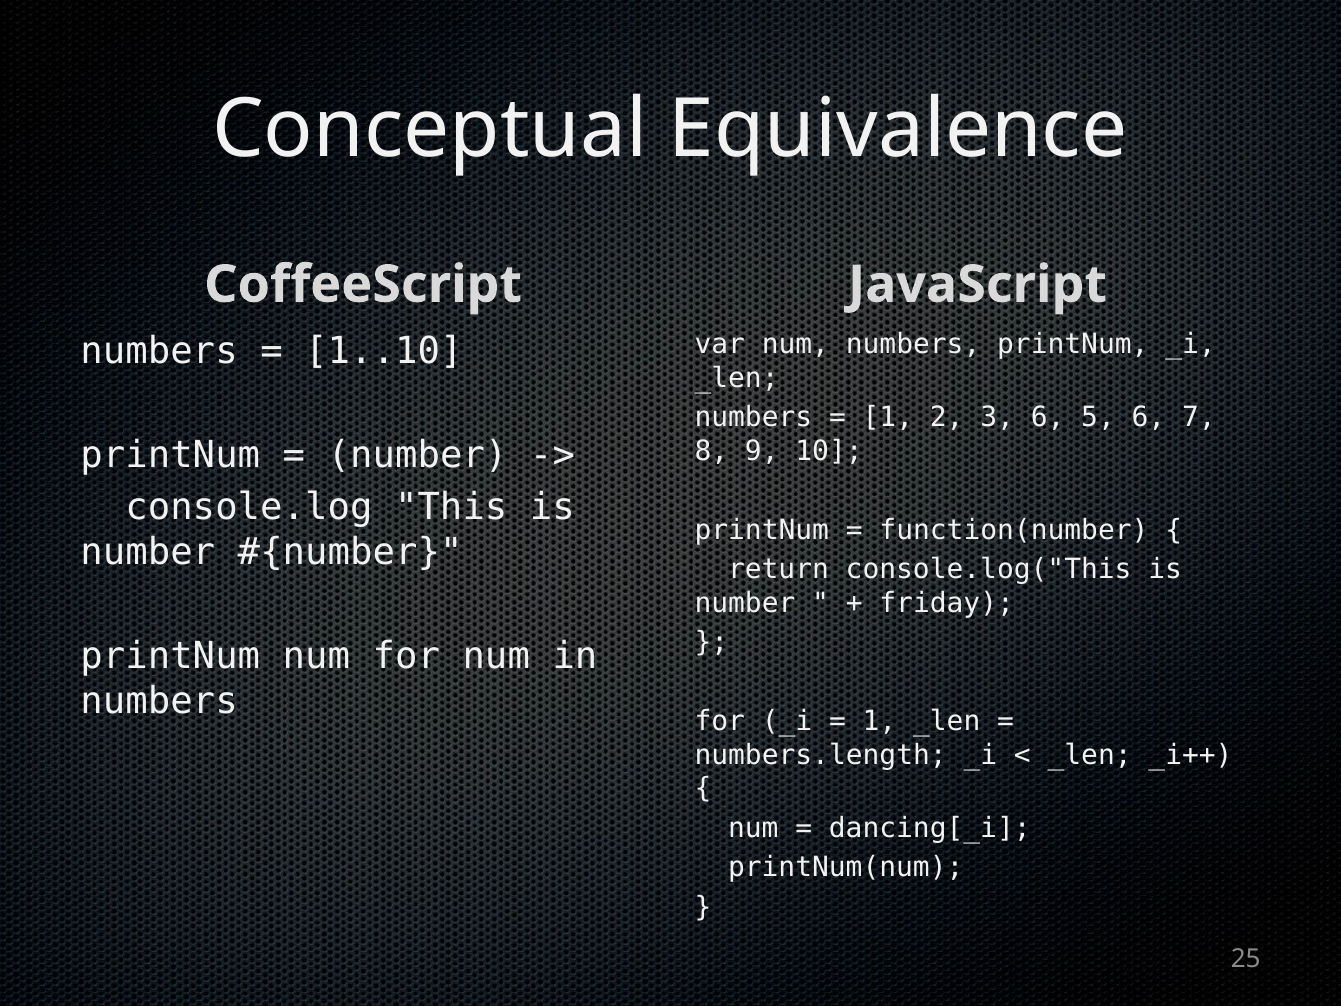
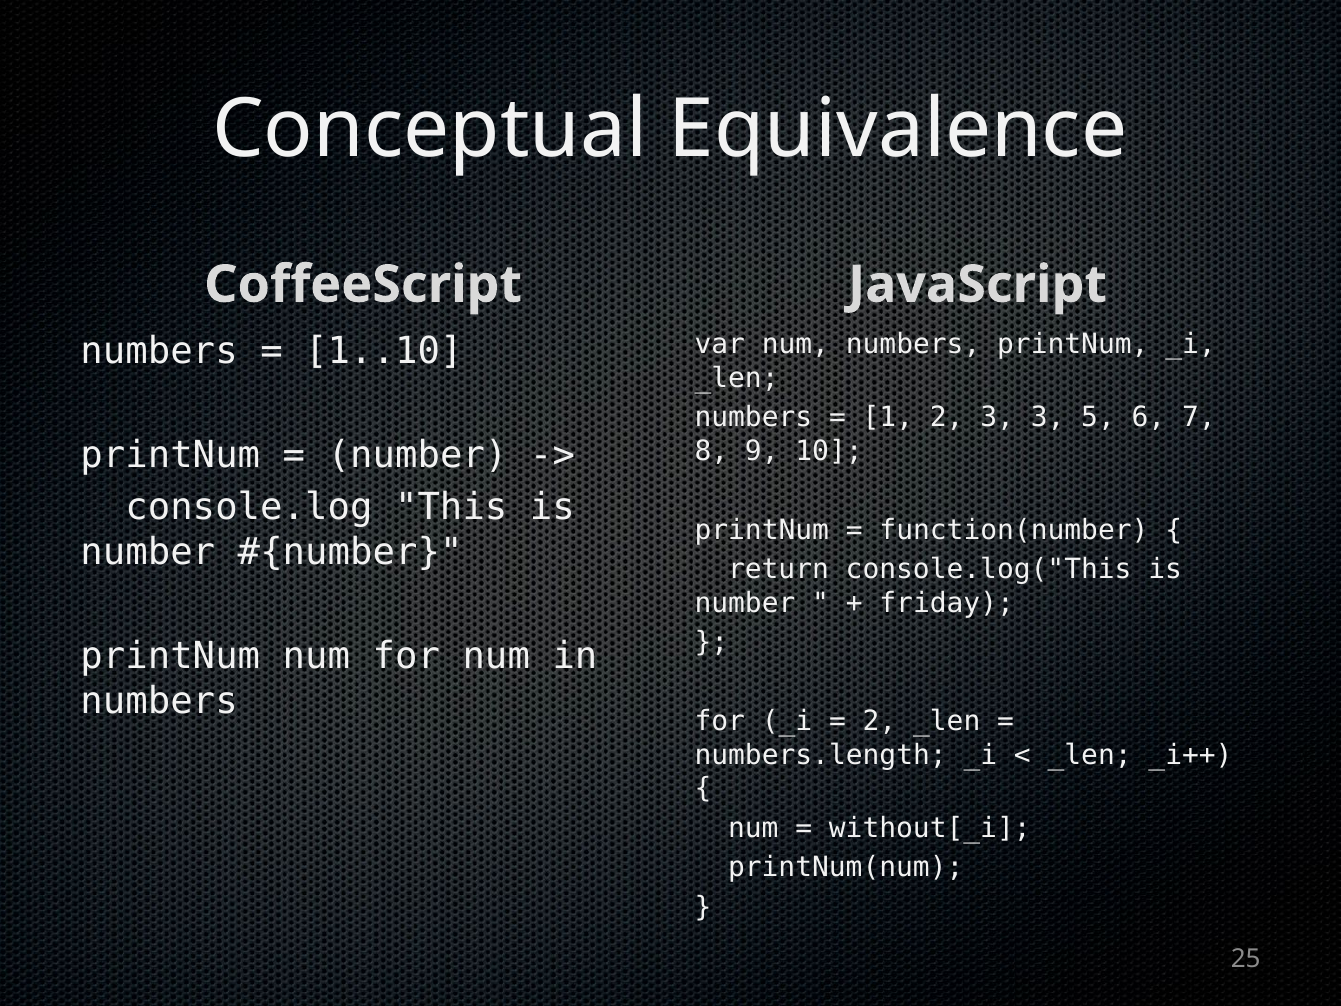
3 6: 6 -> 3 (1048, 417)
1: 1 -> 2 (879, 721)
dancing[_i: dancing[_i -> without[_i (930, 828)
